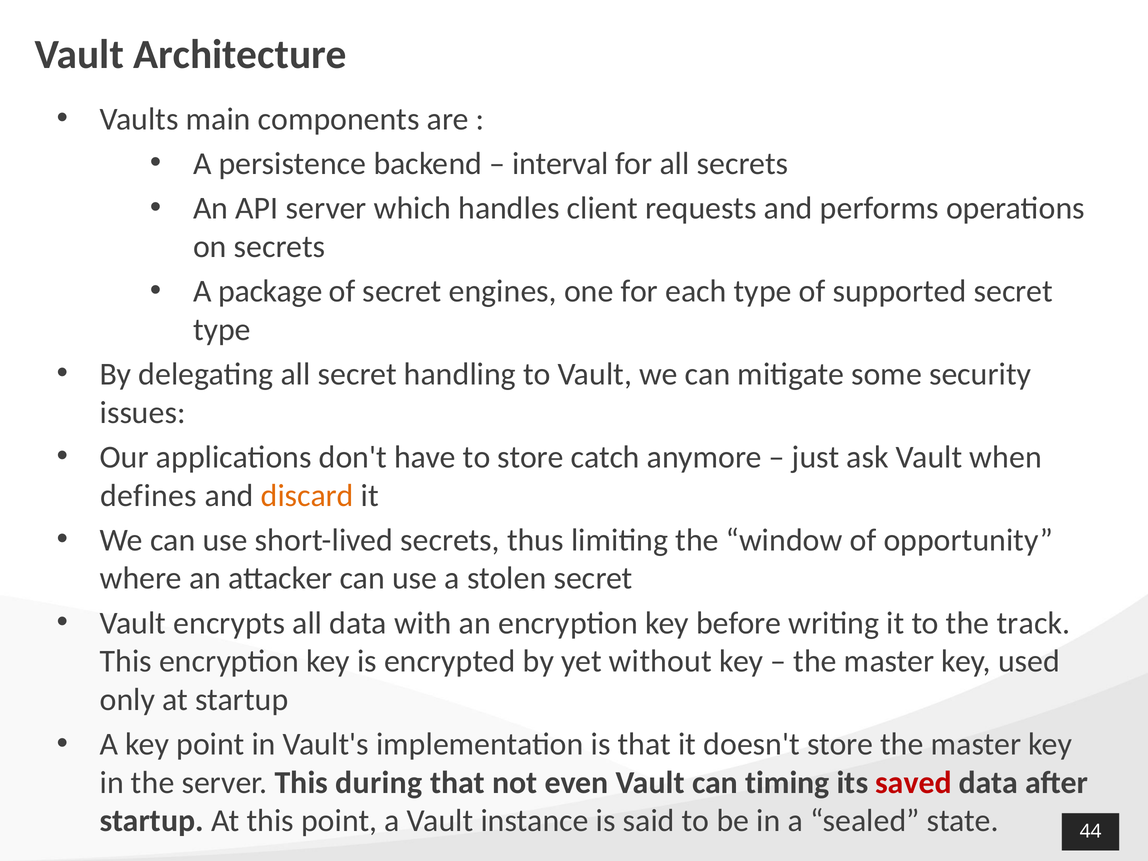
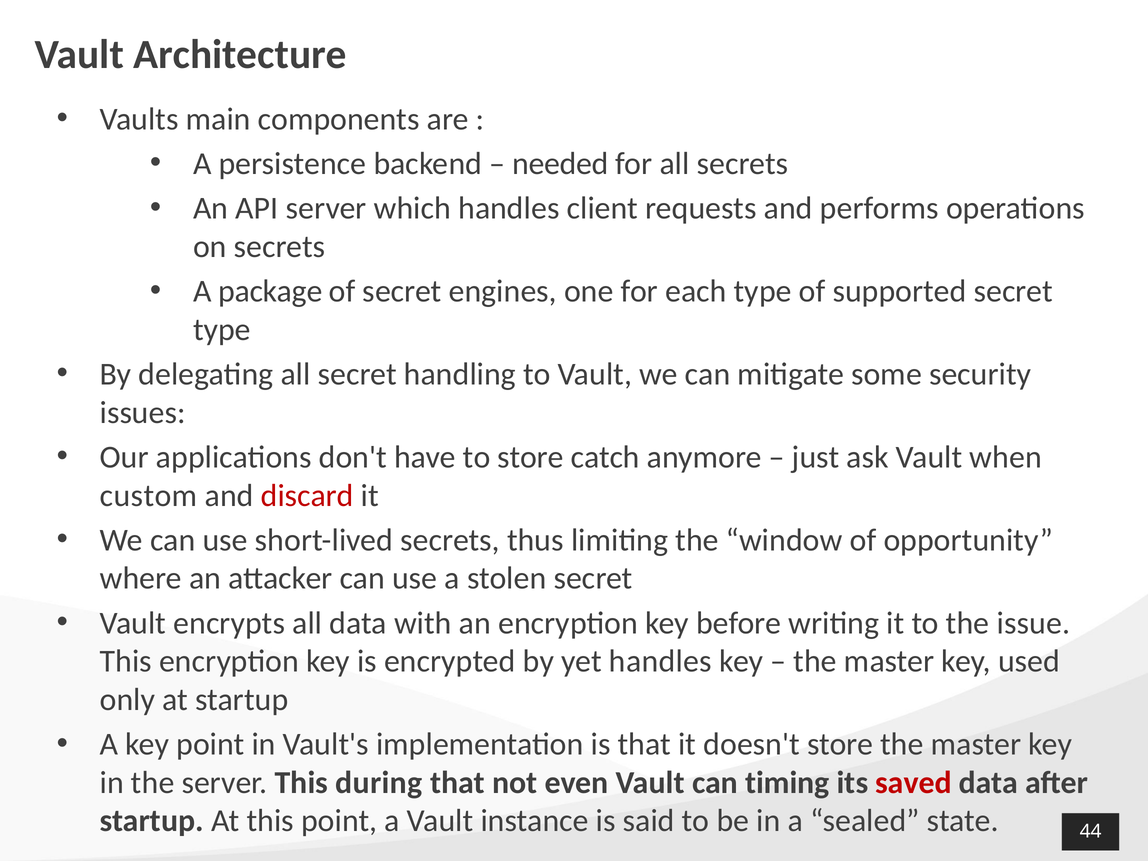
interval: interval -> needed (560, 164)
defines: defines -> custom (149, 495)
discard colour: orange -> red (307, 495)
track: track -> issue (1034, 623)
yet without: without -> handles (660, 661)
